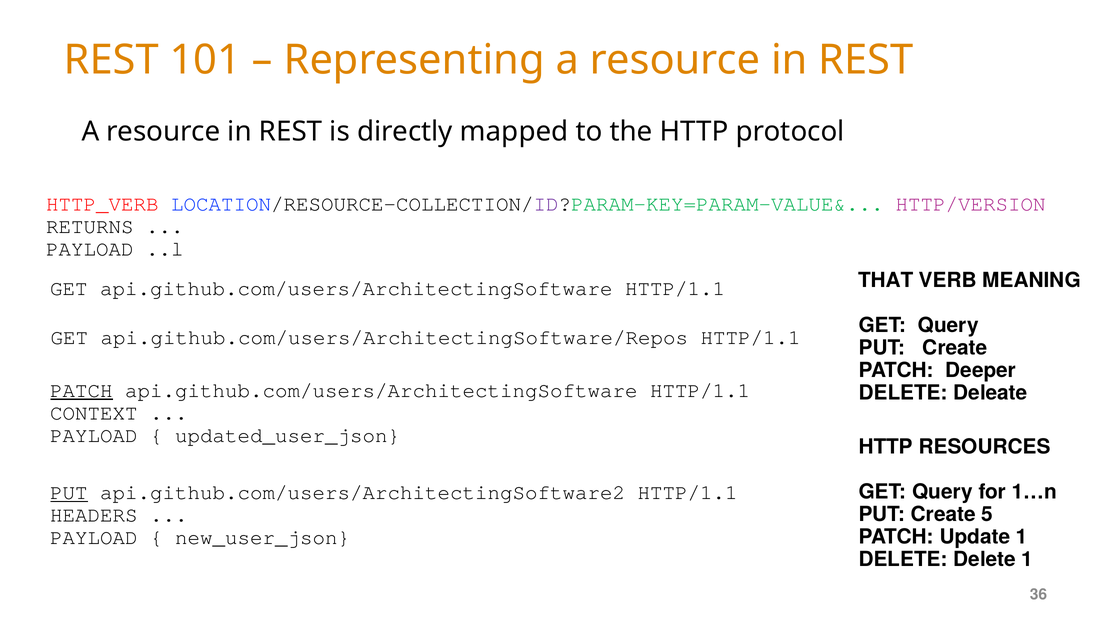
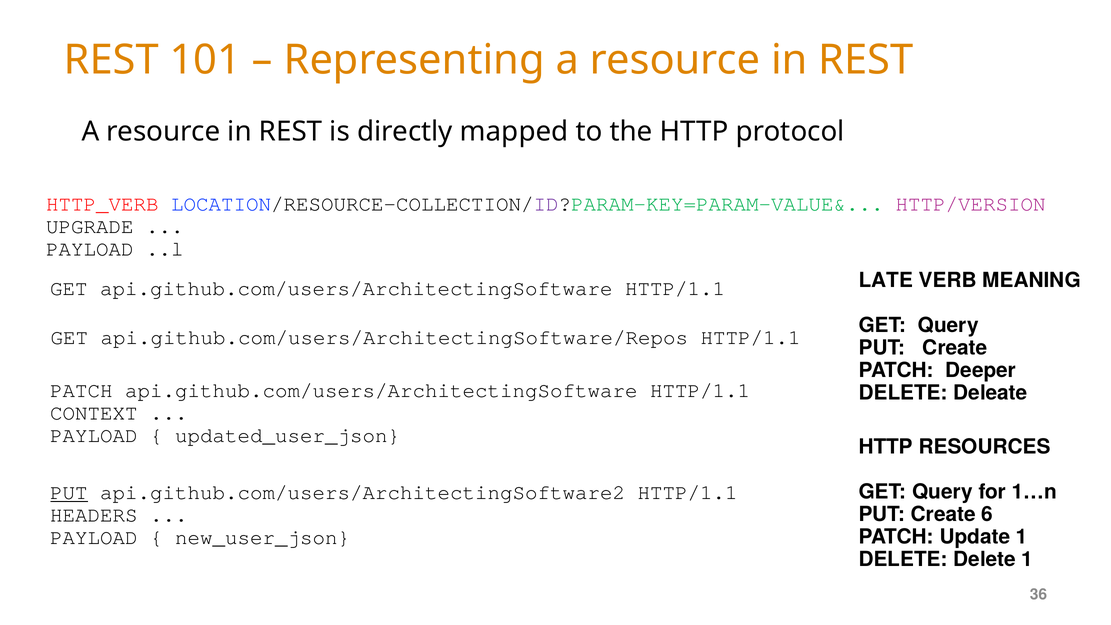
RETURNS: RETURNS -> UPGRADE (90, 226)
THAT: THAT -> LATE (886, 280)
PATCH underline: present -> none (82, 390)
5: 5 -> 6 (987, 514)
